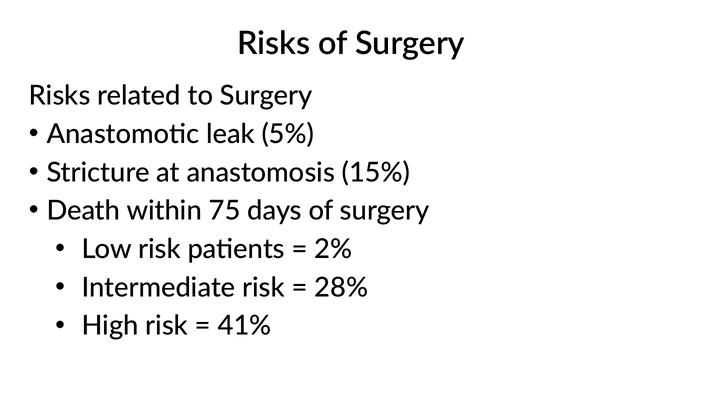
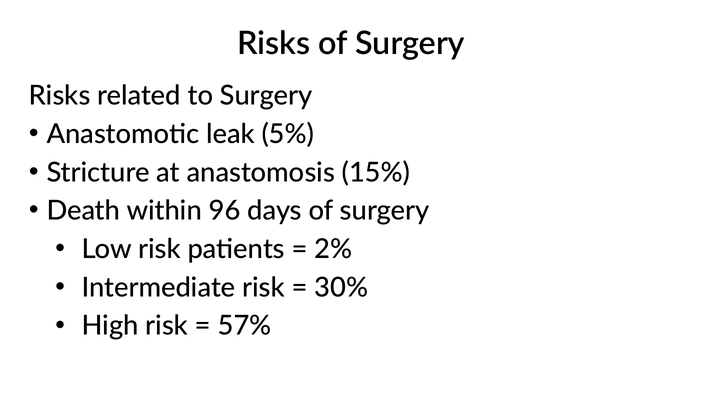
75: 75 -> 96 (225, 211)
28%: 28% -> 30% (341, 288)
41%: 41% -> 57% (245, 326)
